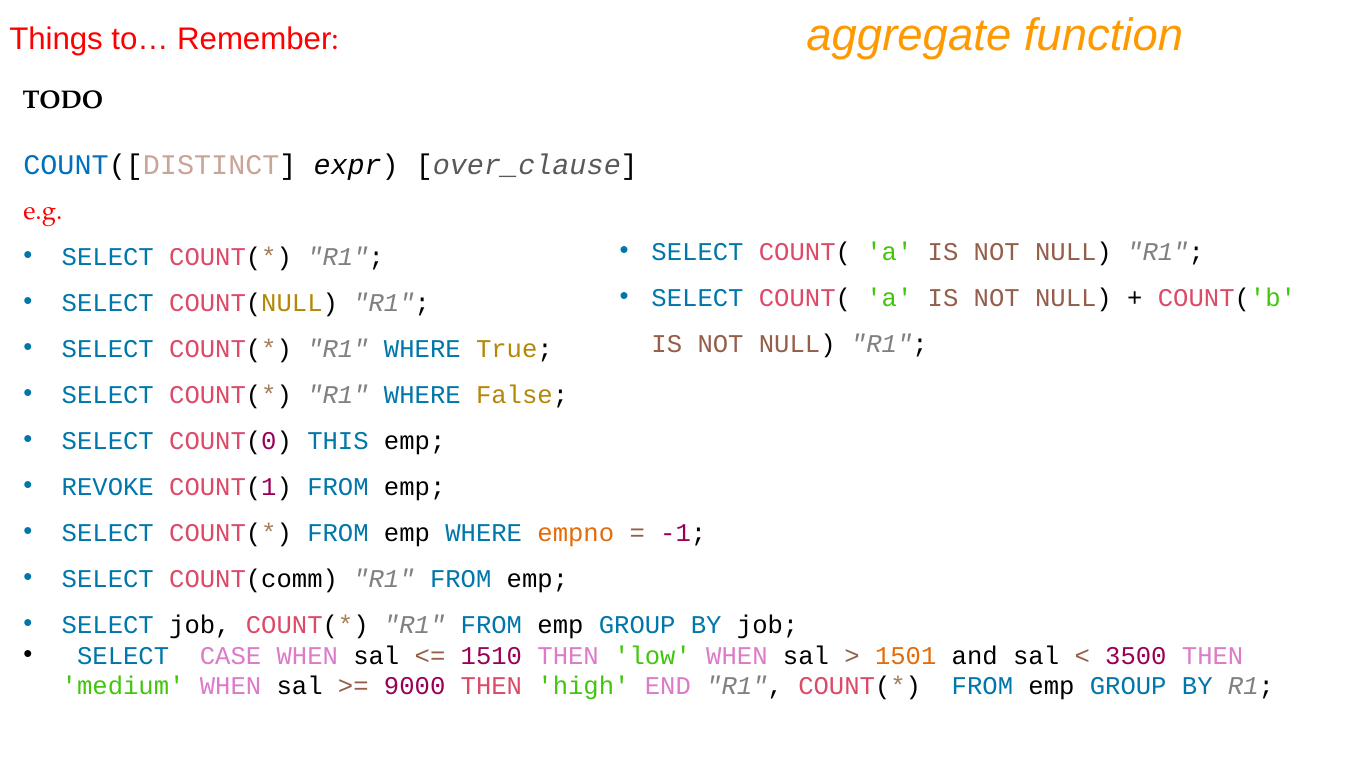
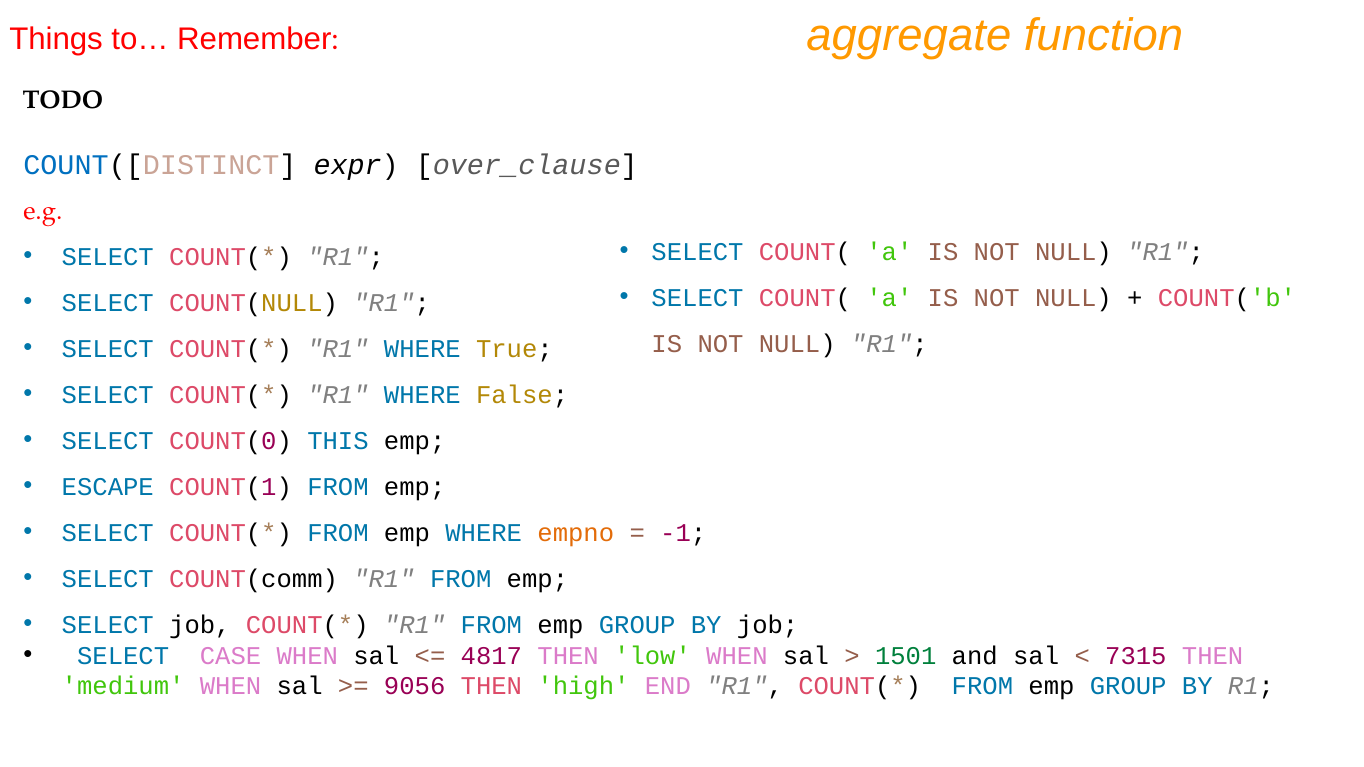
REVOKE: REVOKE -> ESCAPE (108, 487)
1510: 1510 -> 4817 (491, 656)
1501 colour: orange -> green (906, 656)
3500: 3500 -> 7315 (1136, 656)
9000: 9000 -> 9056 (415, 687)
